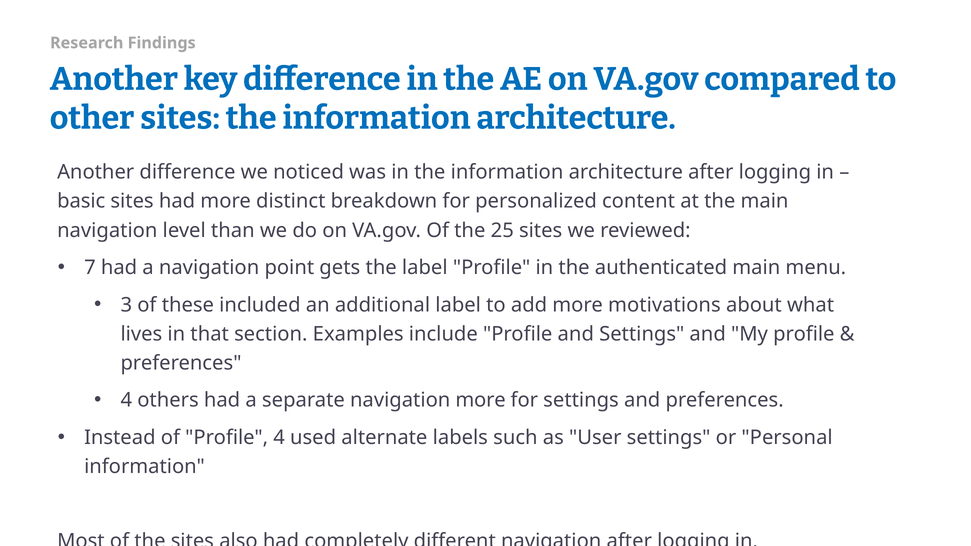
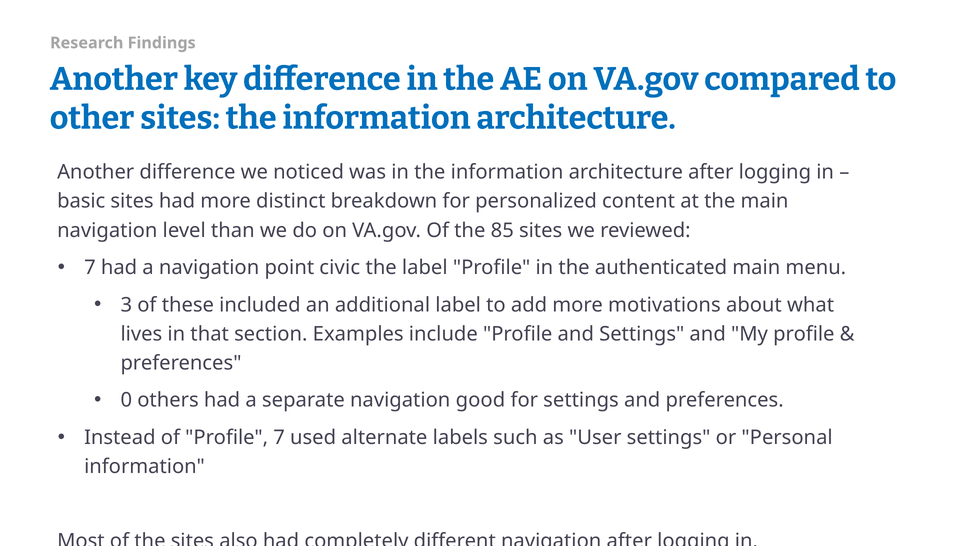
25: 25 -> 85 (502, 230)
gets: gets -> civic (340, 268)
4: 4 -> 0 (126, 400)
navigation more: more -> good (480, 400)
Profile 4: 4 -> 7 (279, 438)
